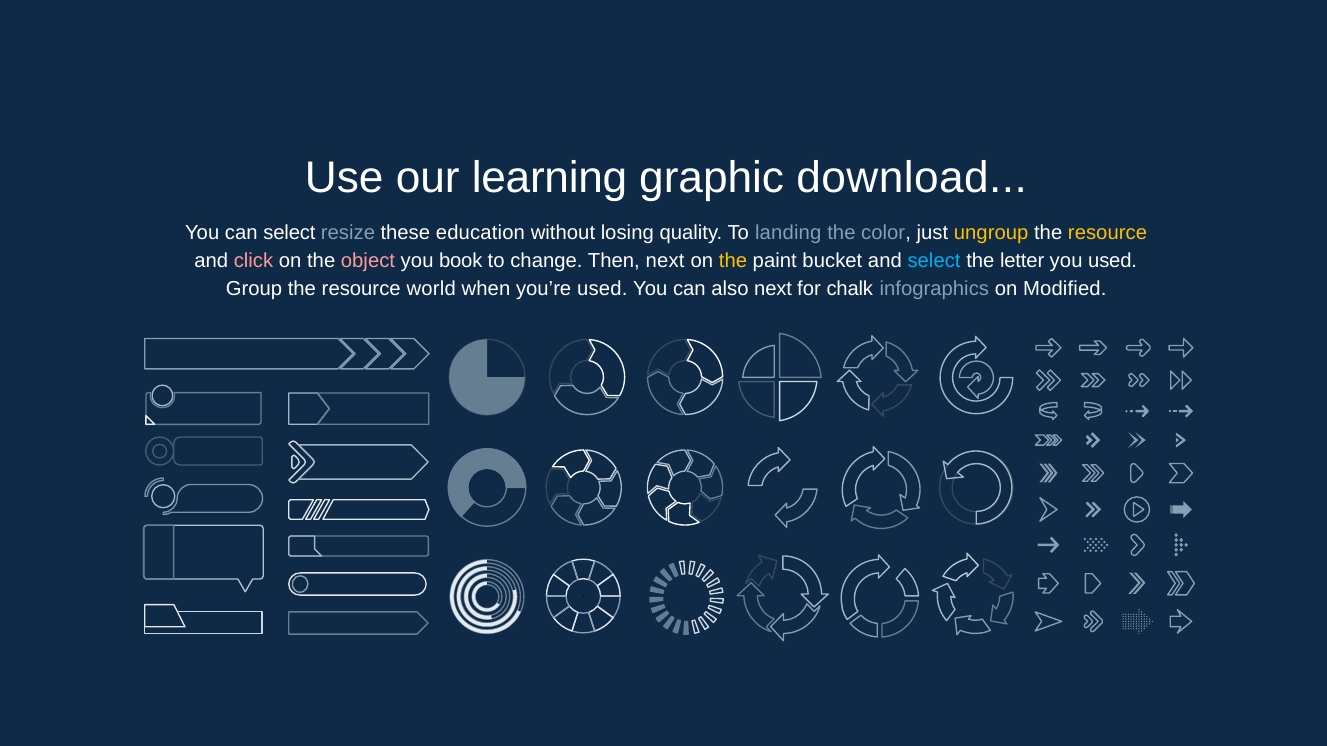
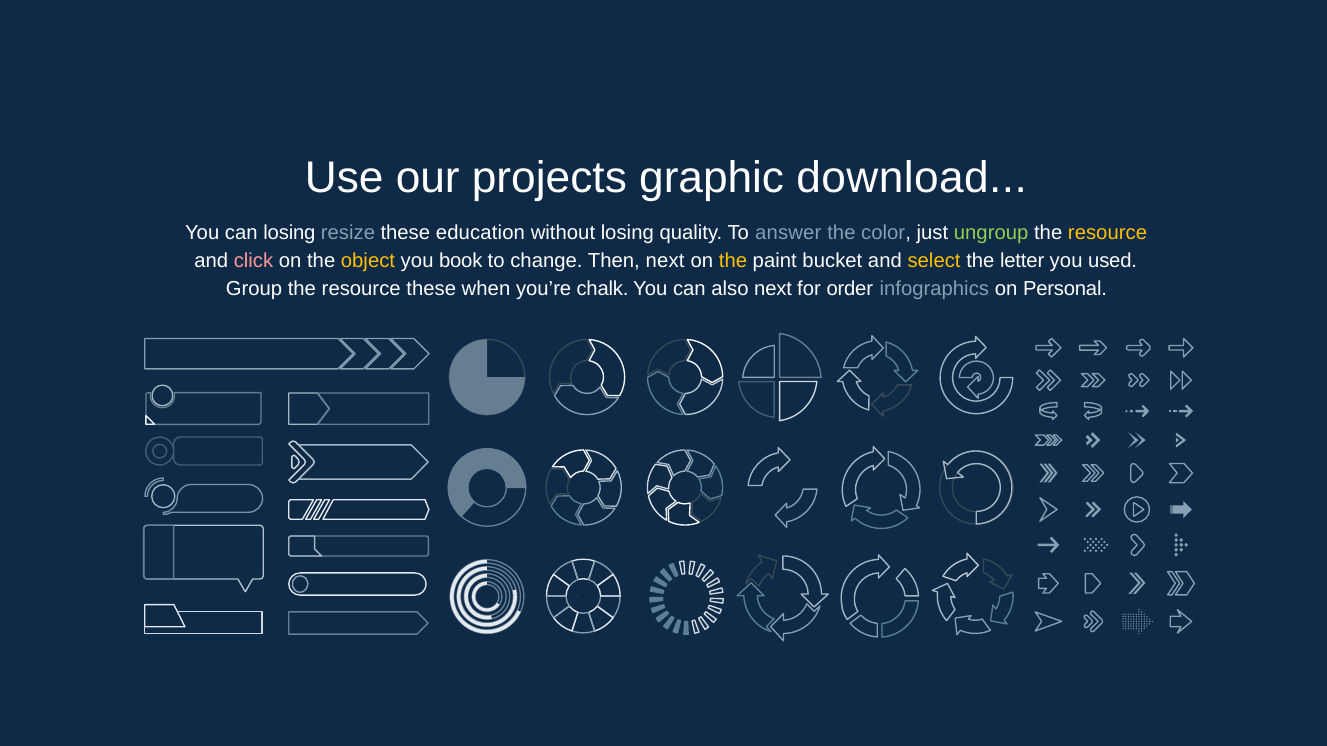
learning: learning -> projects (549, 178)
can select: select -> losing (289, 233)
landing: landing -> answer (788, 233)
ungroup colour: yellow -> light green (991, 233)
object colour: pink -> yellow (368, 261)
select colour: light blue -> yellow (934, 261)
resource world: world -> these (431, 289)
you’re used: used -> chalk (602, 289)
chalk: chalk -> order (850, 289)
Modified: Modified -> Personal (1065, 289)
